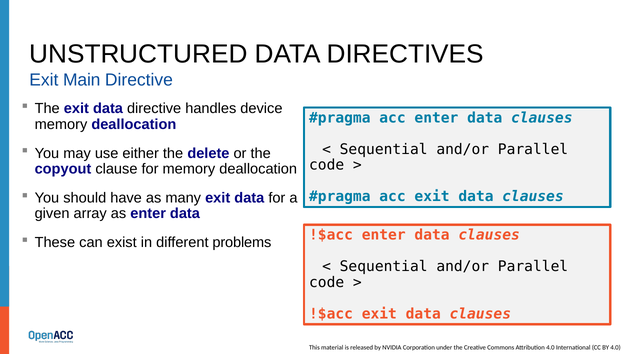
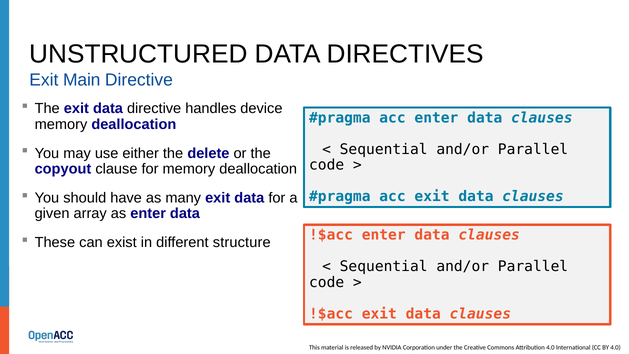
problems: problems -> structure (242, 242)
